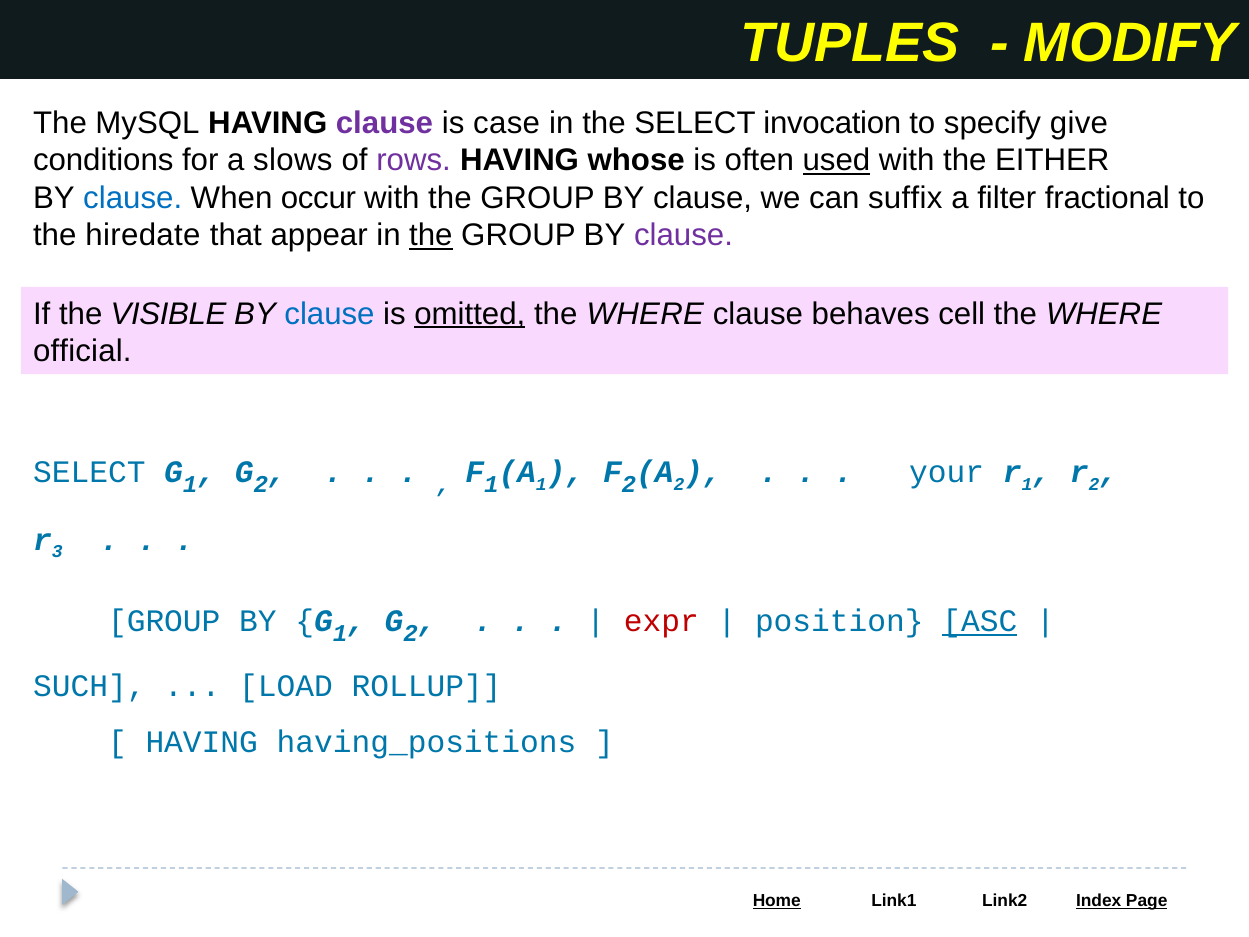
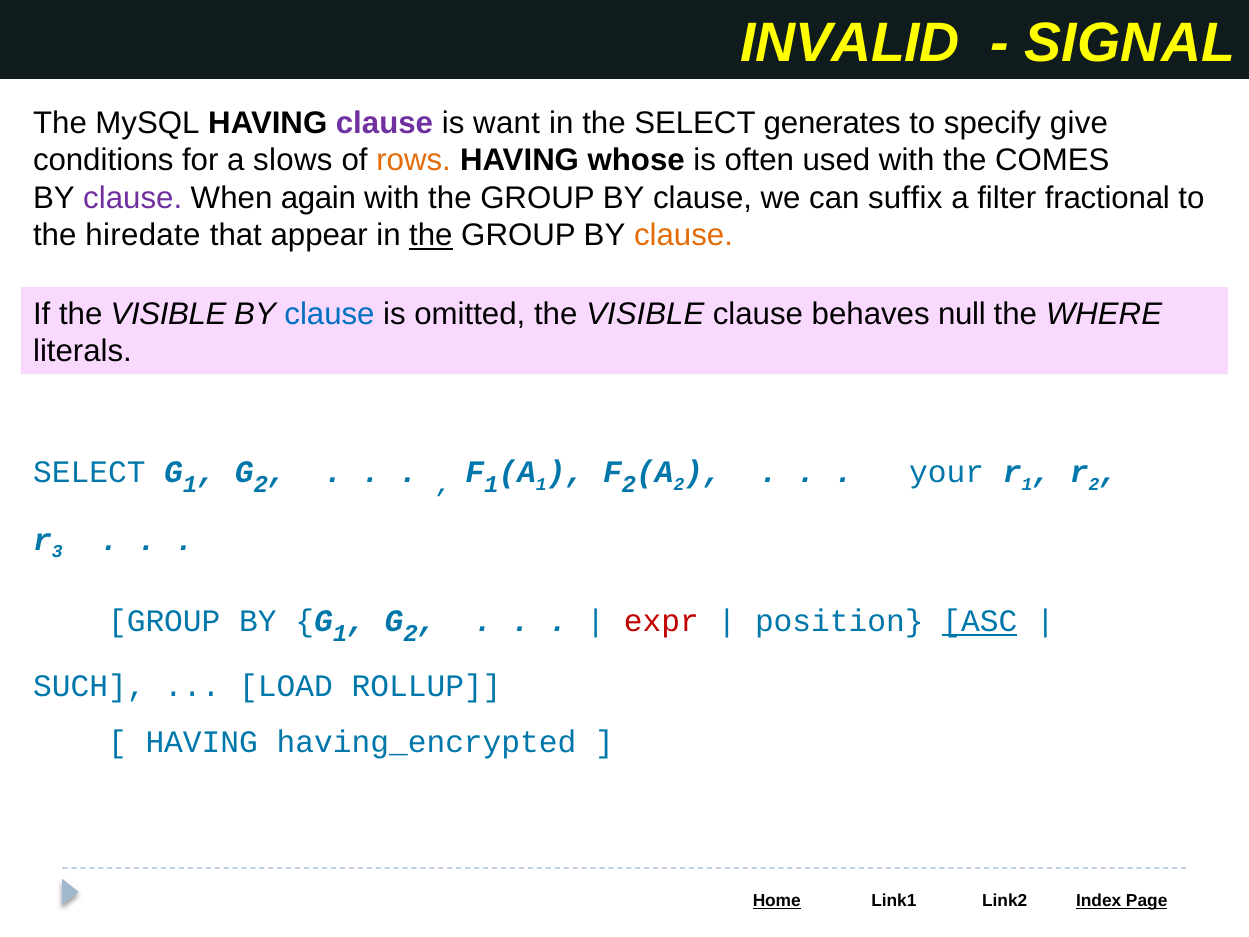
TUPLES: TUPLES -> INVALID (850, 43)
MODIFY: MODIFY -> SIGNAL (1130, 43)
case: case -> want (507, 123)
invocation: invocation -> generates (832, 123)
rows colour: purple -> orange (414, 161)
used underline: present -> none (836, 161)
EITHER: EITHER -> COMES (1052, 161)
clause colour: blue -> purple (133, 198)
occur: occur -> again (318, 198)
clause colour: purple -> orange (684, 235)
omitted underline: present -> none (470, 314)
WHERE: WHERE -> VISIBLE (645, 314)
cell: cell -> null (962, 314)
official: official -> literals (82, 351)
having_positions: having_positions -> having_encrypted (427, 742)
